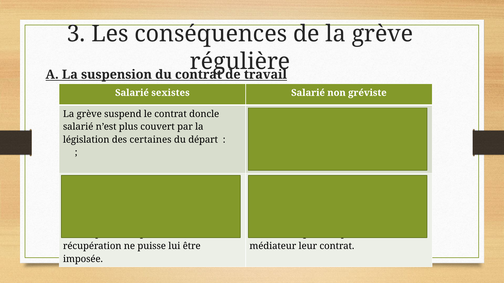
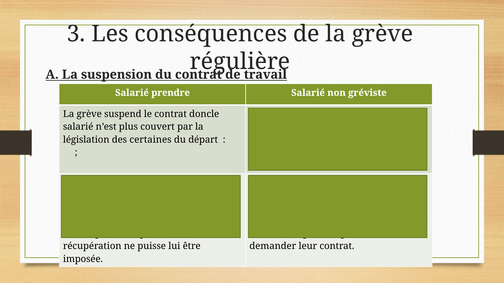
sexistes: sexistes -> prendre (171, 93)
médiateur: médiateur -> demander (273, 247)
